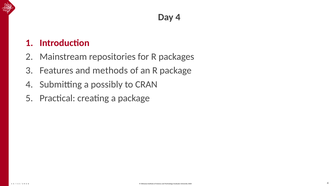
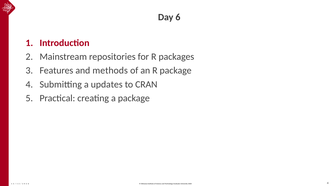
Day 4: 4 -> 6 (178, 17)
possibly: possibly -> updates (107, 85)
